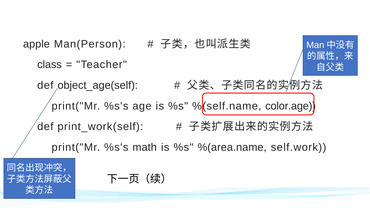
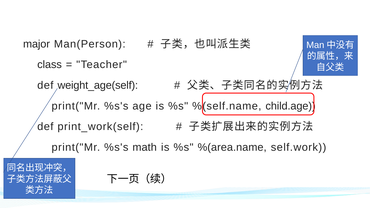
apple: apple -> major (36, 44)
object_age(self: object_age(self -> weight_age(self (98, 85)
color.age: color.age -> child.age (291, 106)
